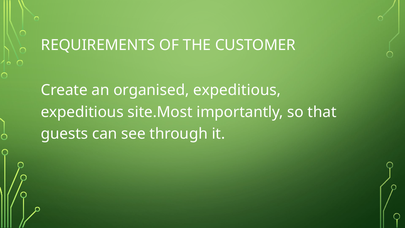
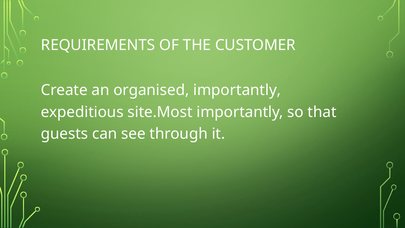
organised expeditious: expeditious -> importantly (237, 90)
